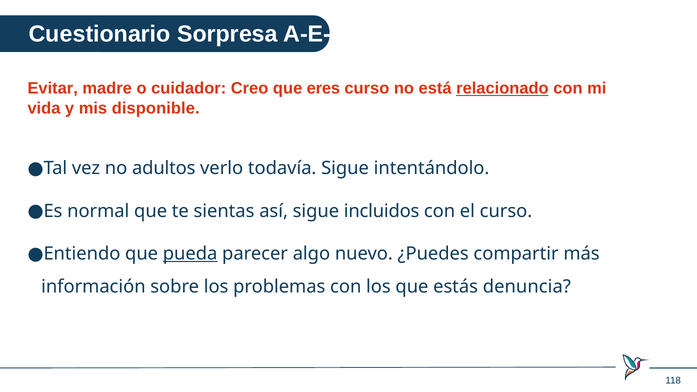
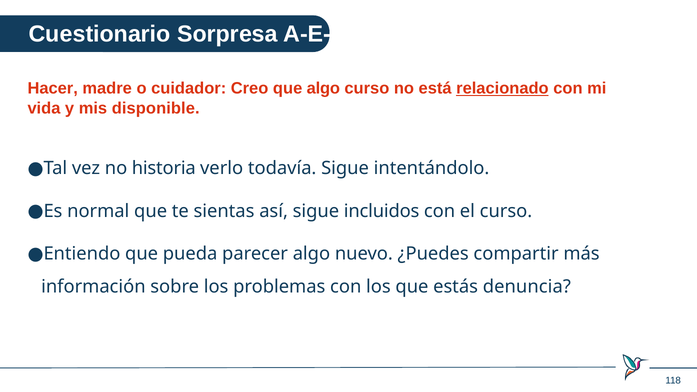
Evitar: Evitar -> Hacer (53, 89)
que eres: eres -> algo (323, 89)
adultos: adultos -> historia (164, 168)
pueda underline: present -> none (190, 254)
